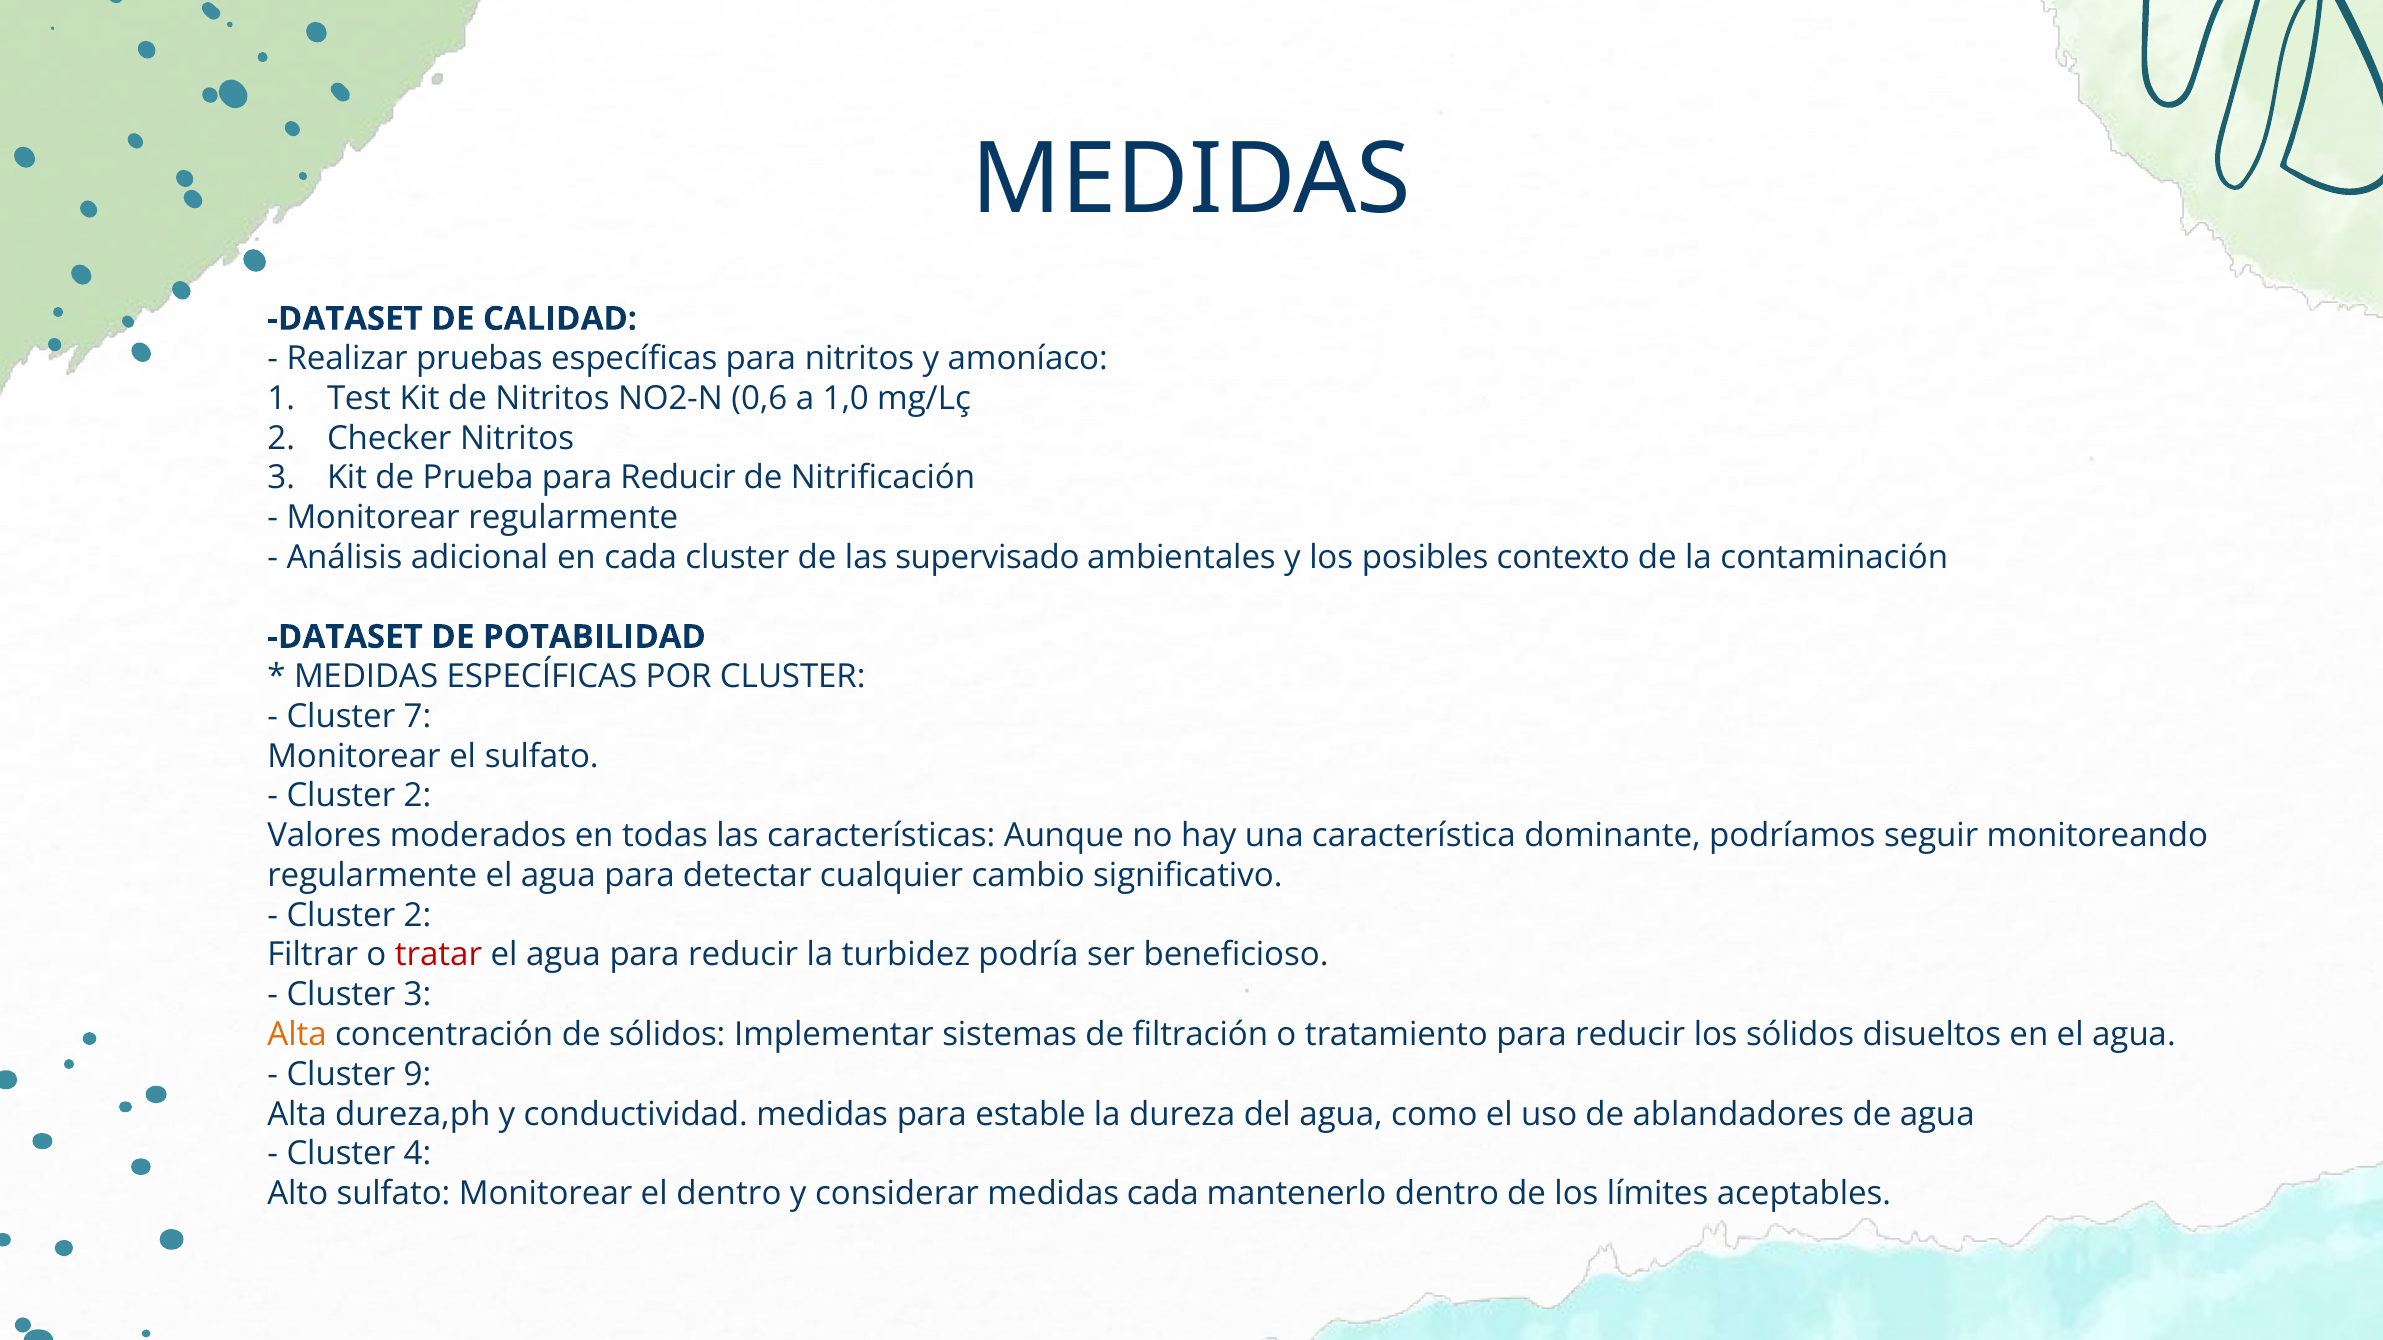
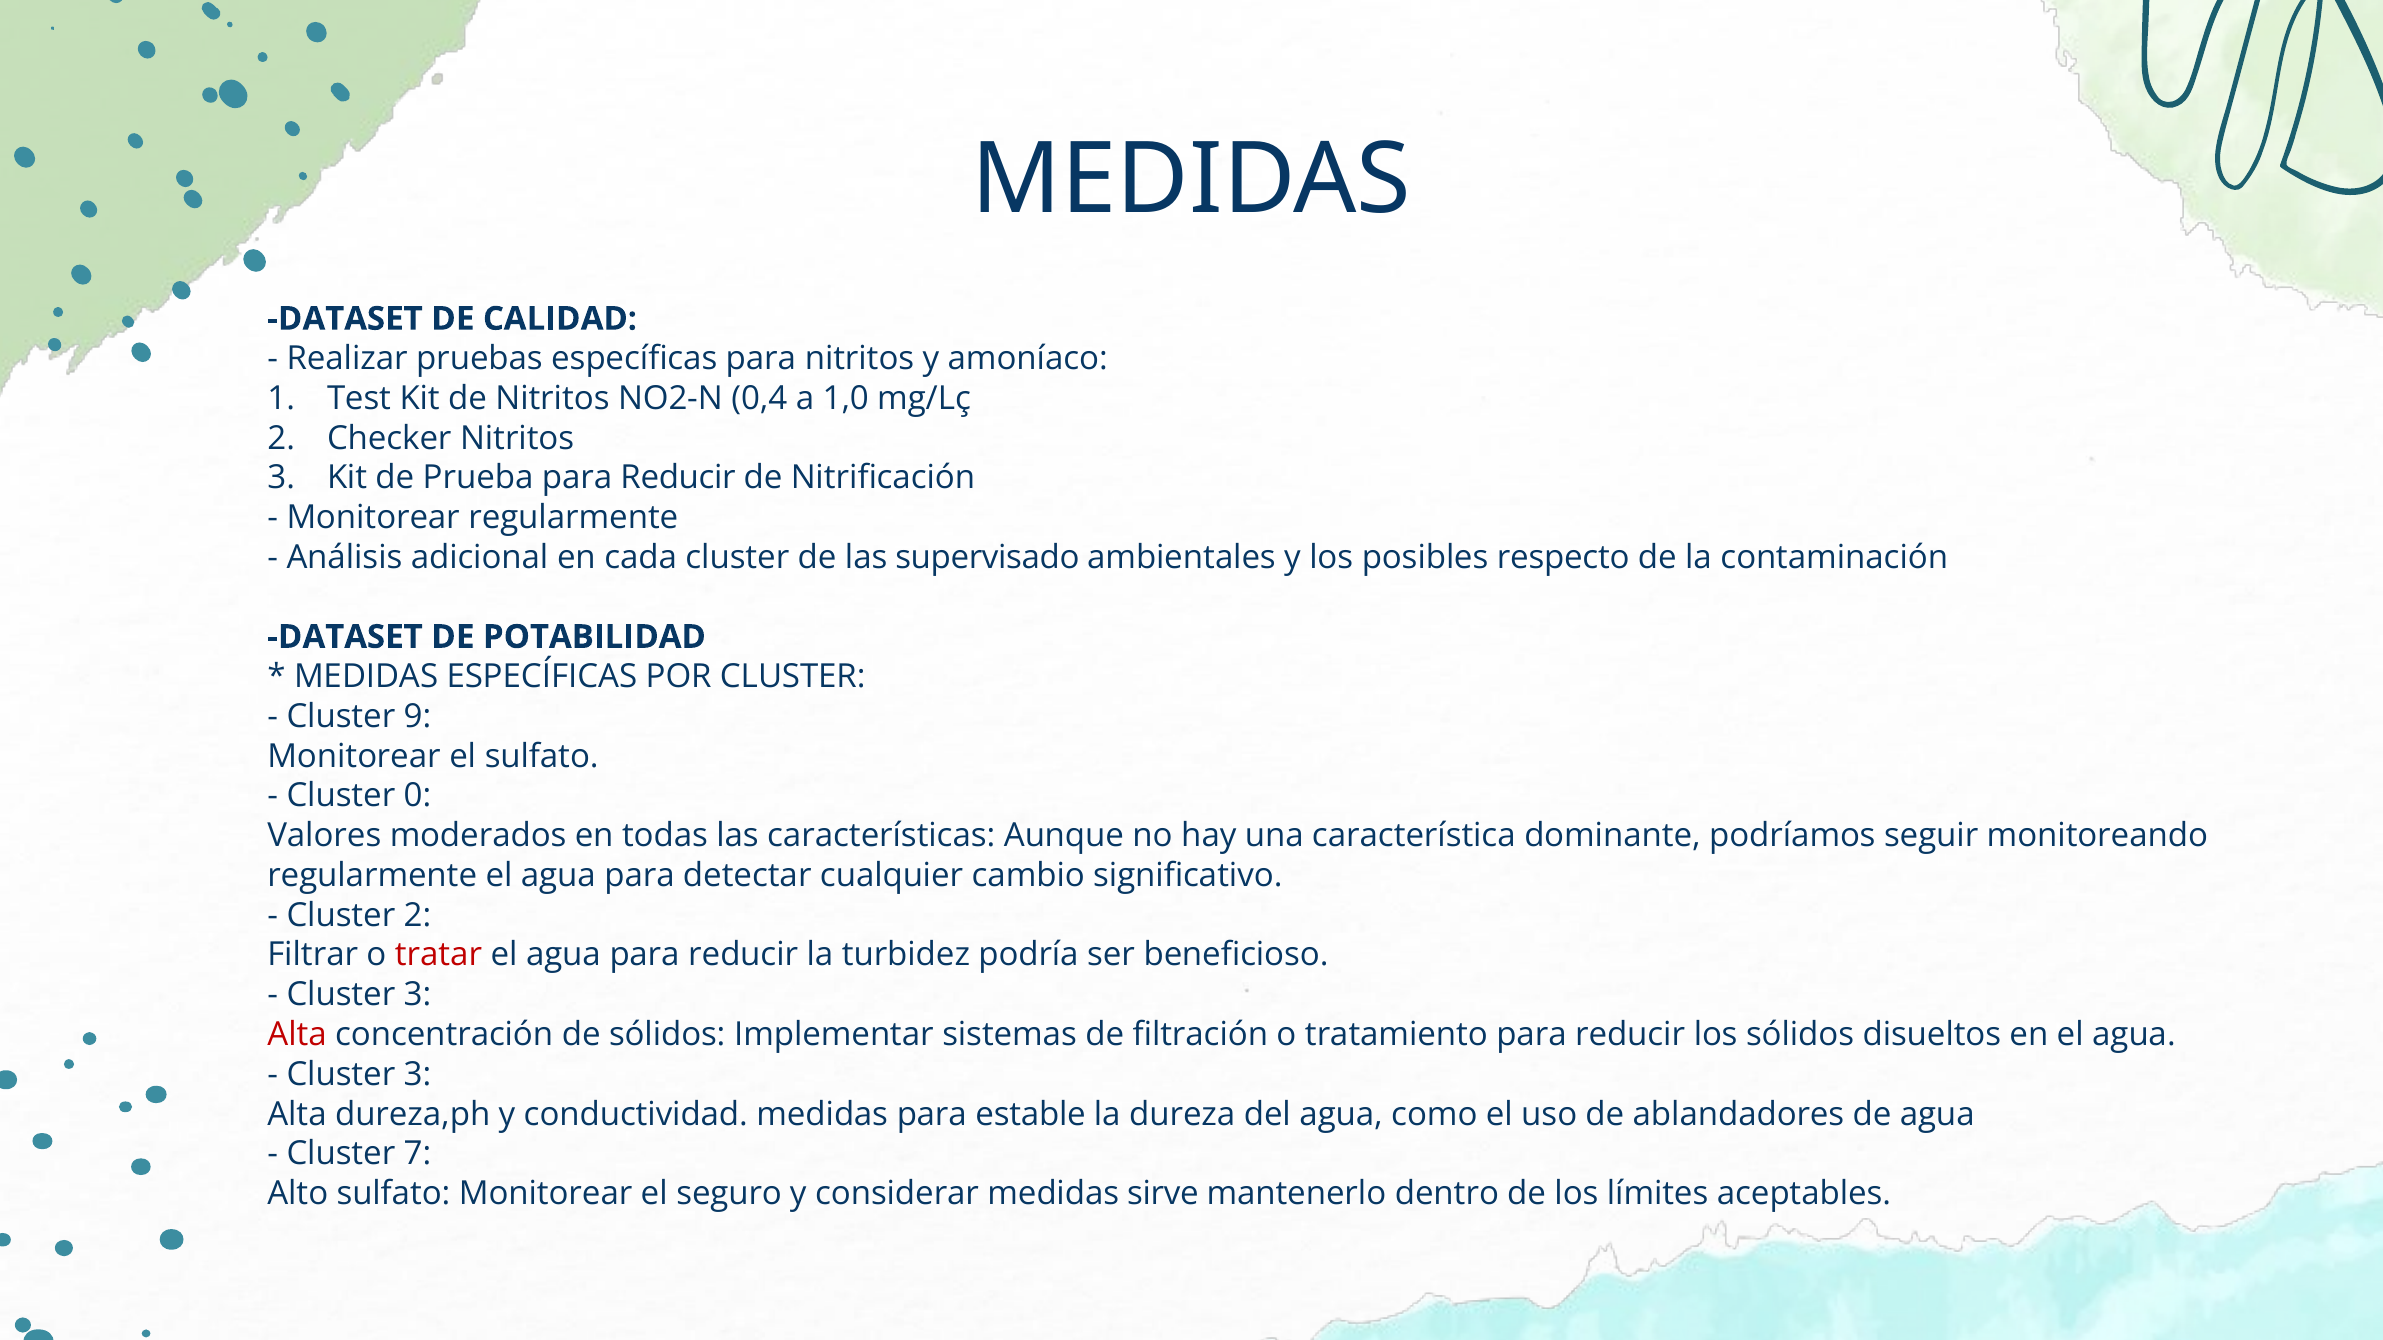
0,6: 0,6 -> 0,4 (759, 398)
contexto: contexto -> respecto (1563, 558)
7: 7 -> 9 (418, 717)
2: 2 -> 0 (418, 796)
Alta colour: orange -> red (297, 1035)
9: 9 -> 3 (418, 1075)
4: 4 -> 7 (418, 1154)
el dentro: dentro -> seguro (729, 1194)
medidas cada: cada -> sirve (1163, 1194)
